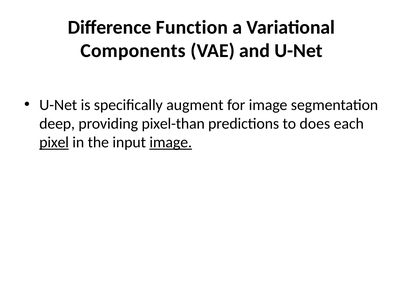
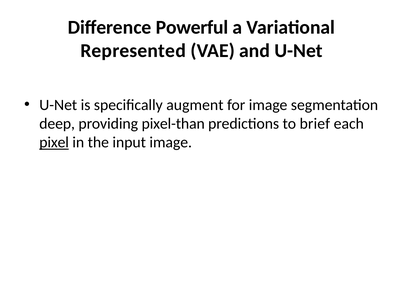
Function: Function -> Powerful (192, 27)
Components: Components -> Represented (133, 51)
does: does -> brief (315, 124)
image underline: present -> none (171, 142)
